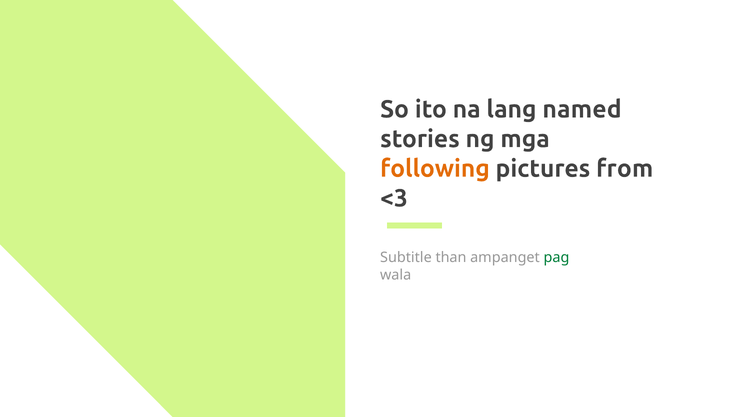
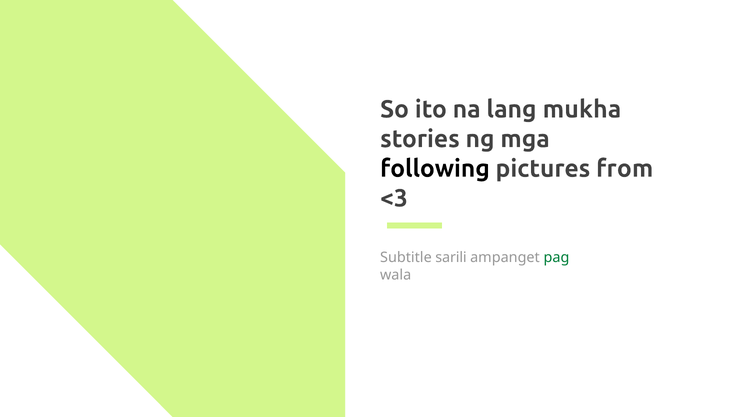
named: named -> mukha (582, 109)
following colour: orange -> black (435, 169)
than: than -> sarili (451, 258)
